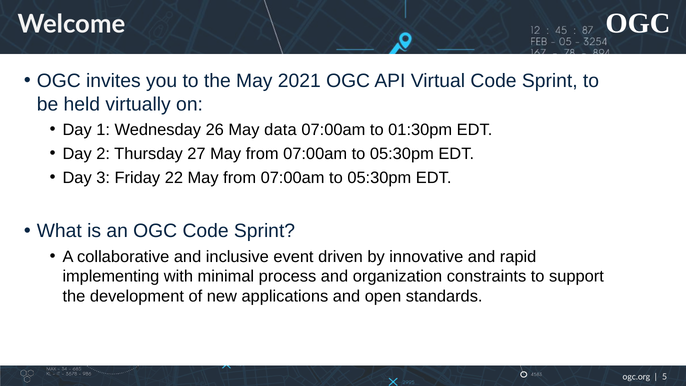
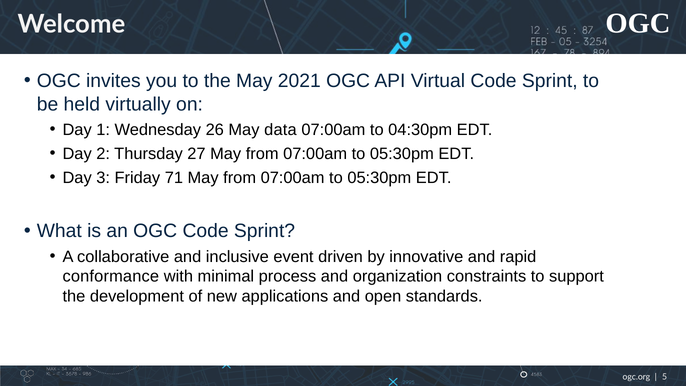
01:30pm: 01:30pm -> 04:30pm (420, 130)
22: 22 -> 71 (174, 178)
implementing: implementing -> conformance (111, 276)
